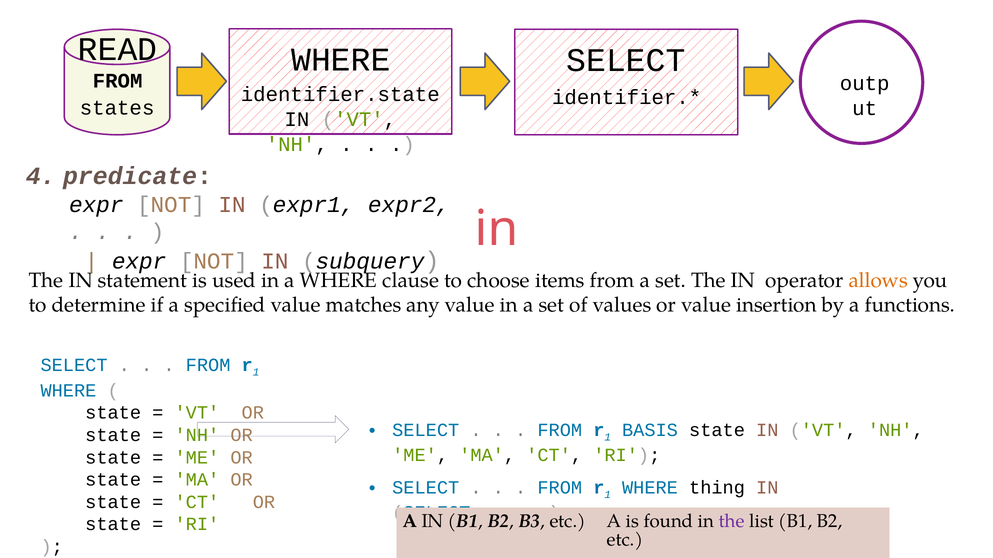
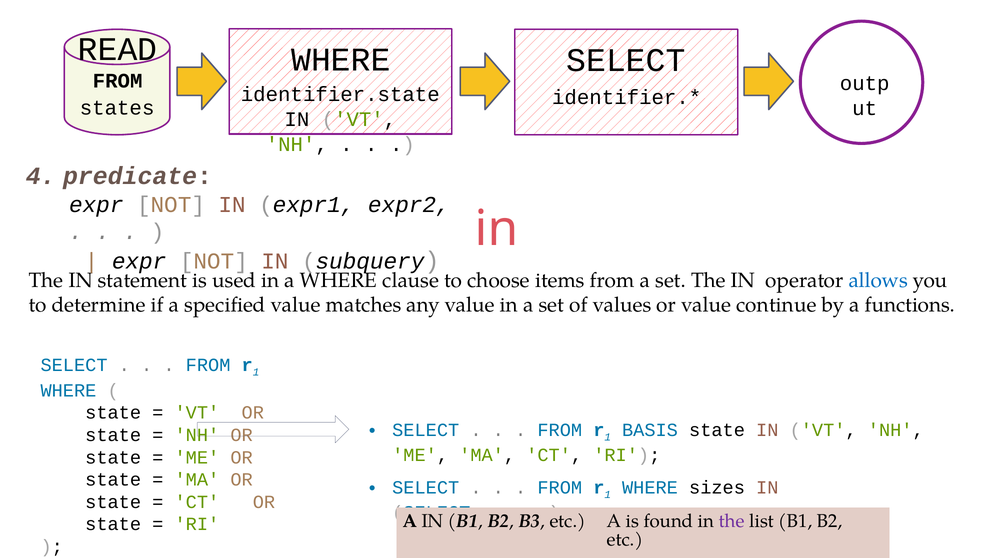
allows colour: orange -> blue (878, 280)
insertion: insertion -> continue (776, 305)
thing: thing -> sizes (717, 488)
